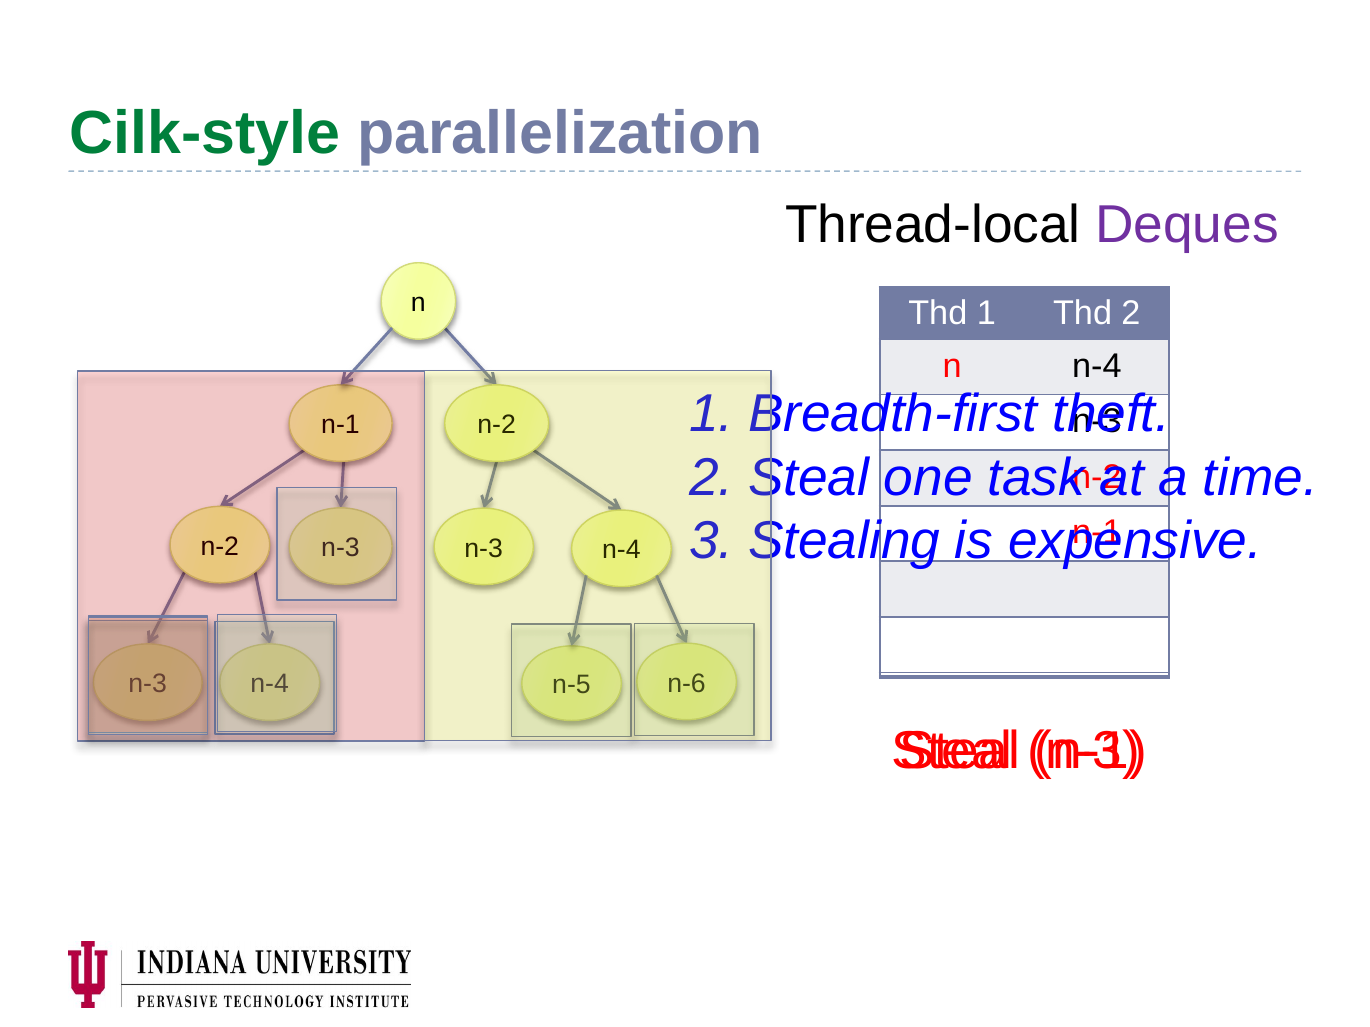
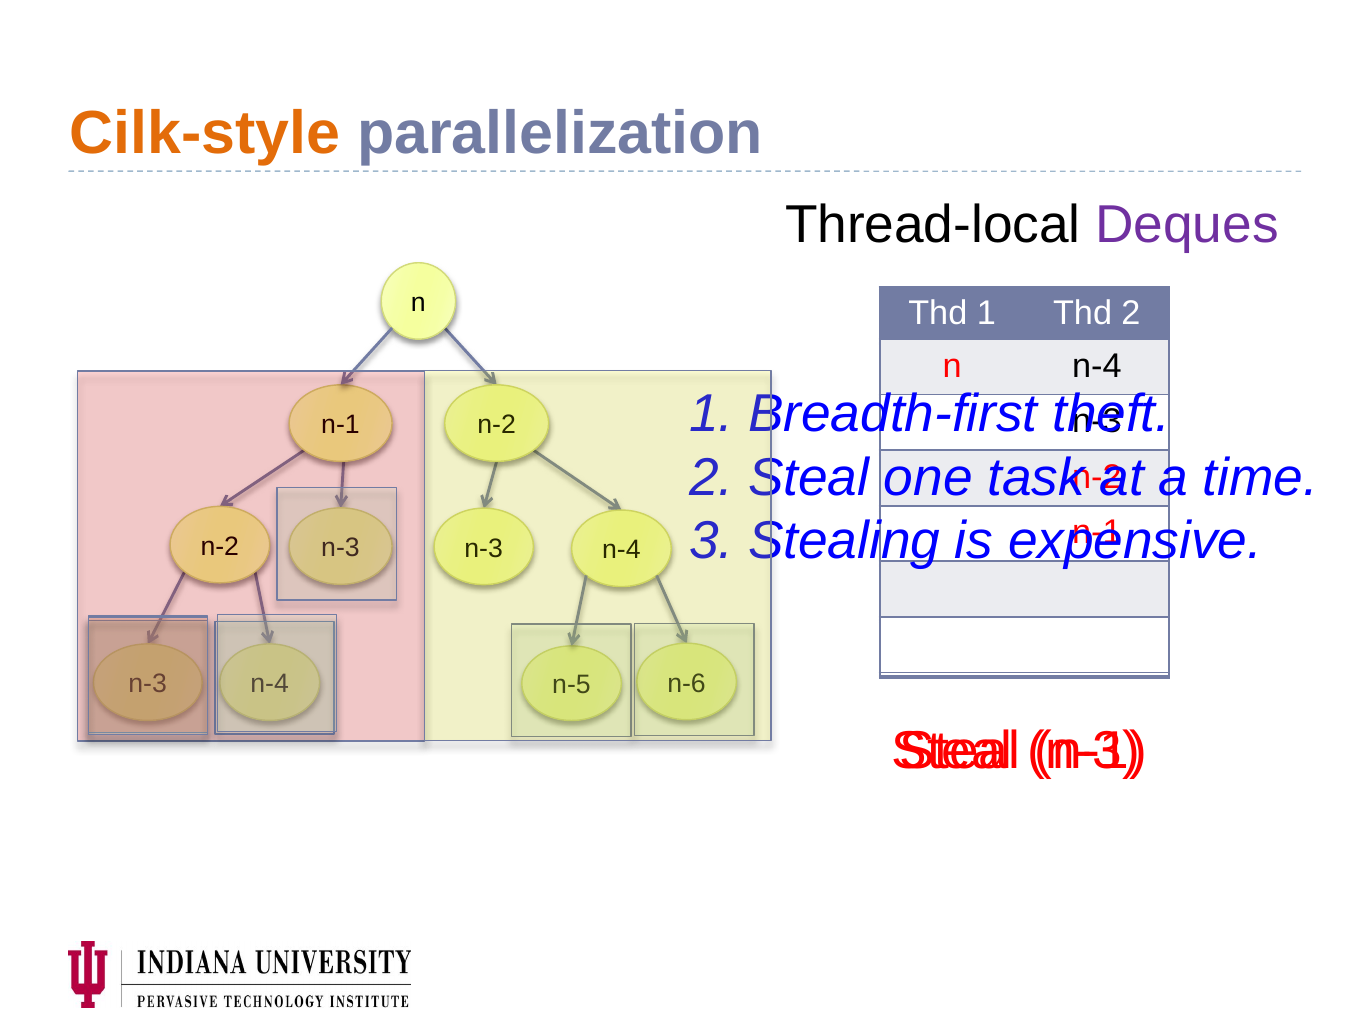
Cilk-style colour: green -> orange (205, 134)
